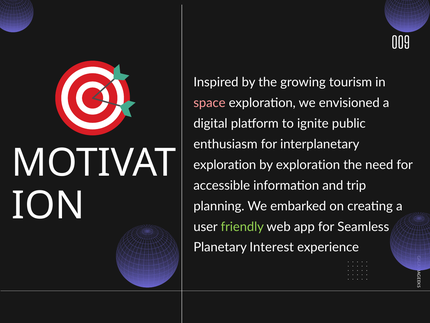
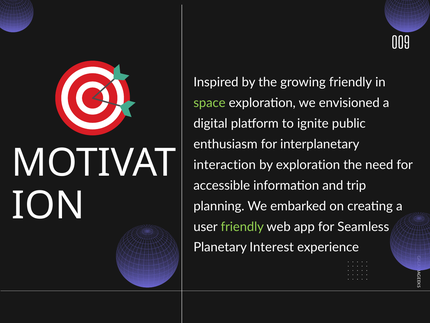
growing tourism: tourism -> friendly (351, 82)
space colour: pink -> light green (209, 103)
exploration: exploration -> interaction (225, 165)
